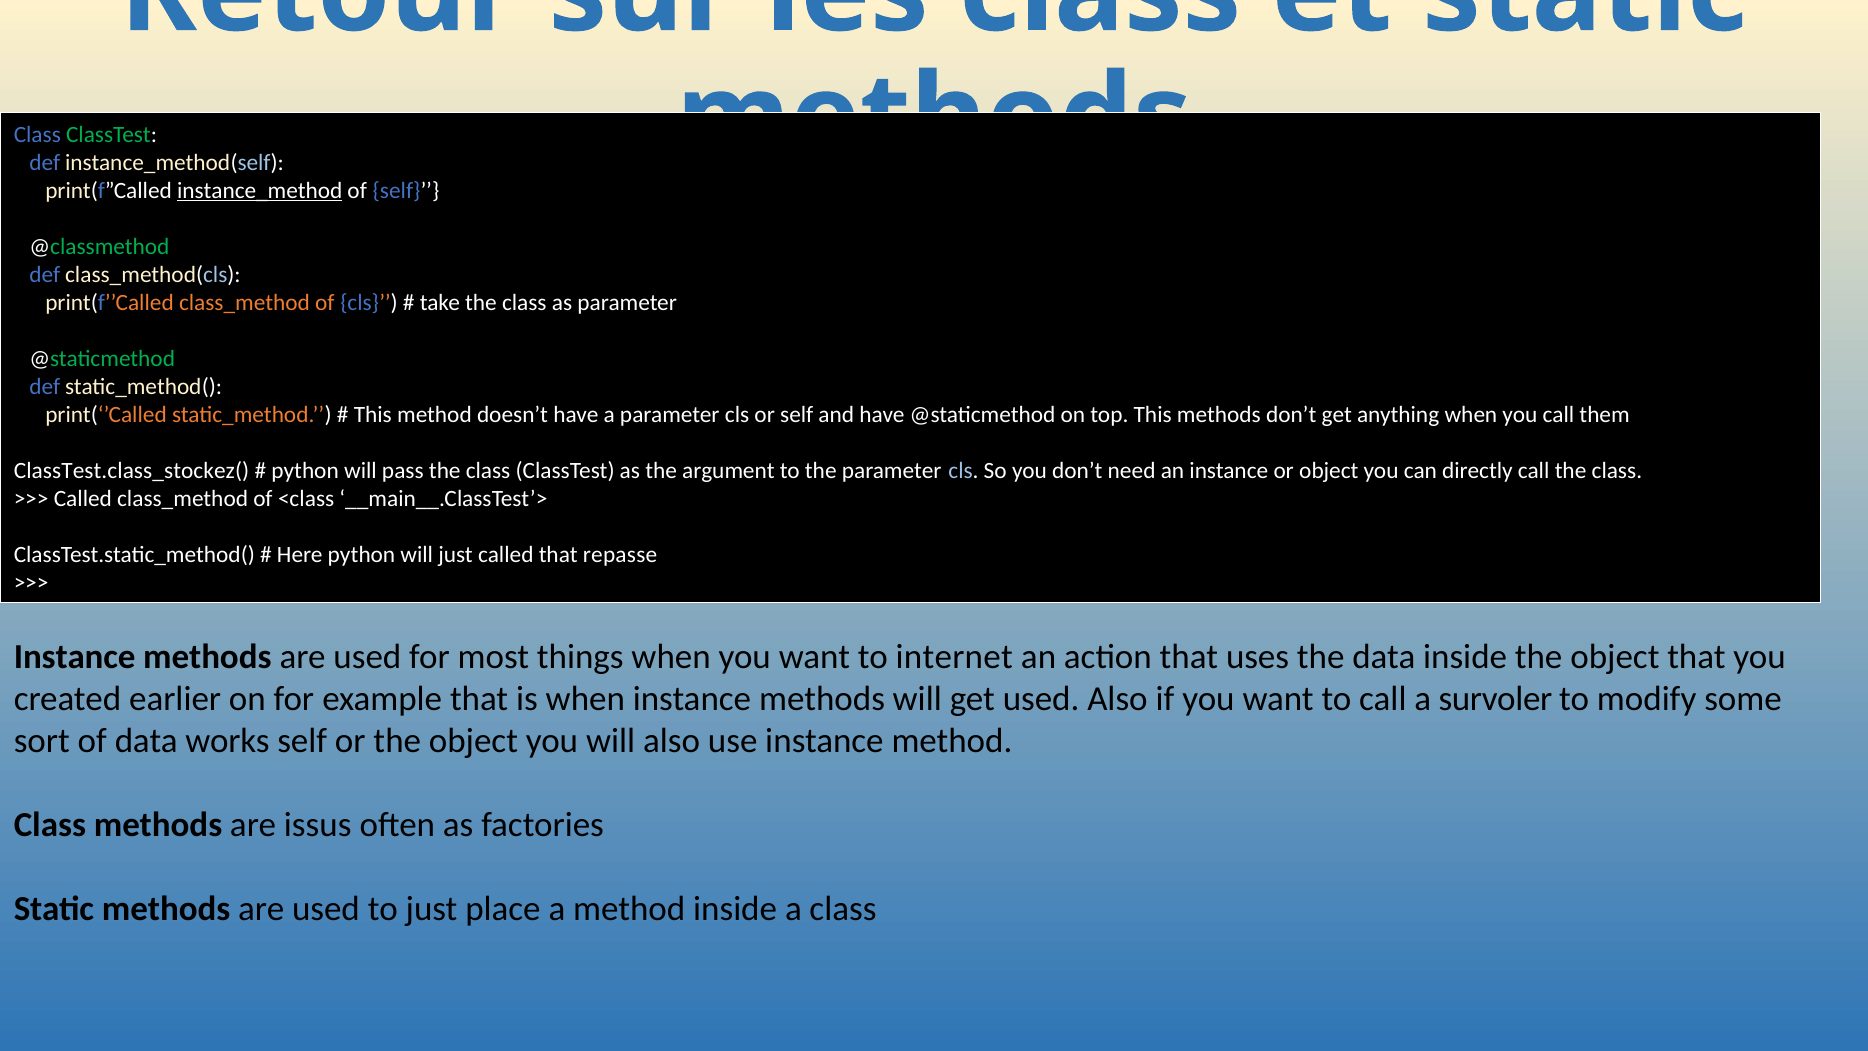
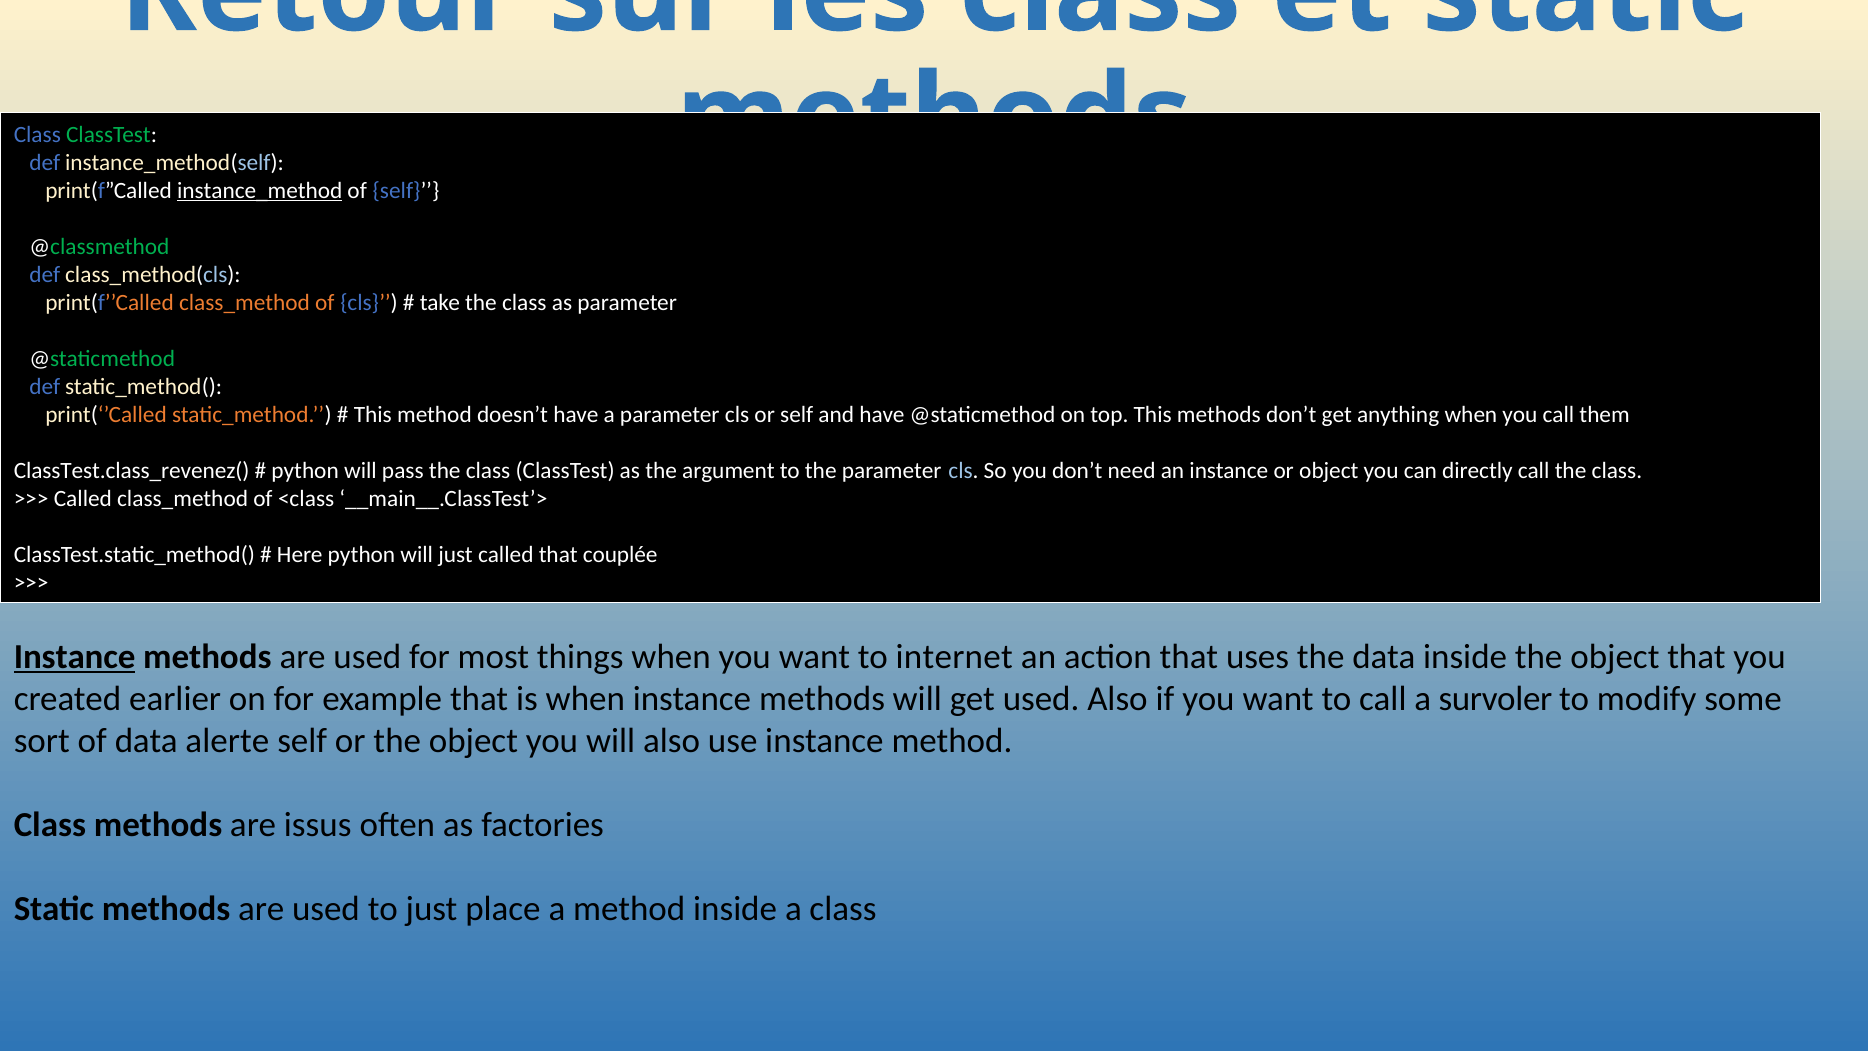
ClassTest.class_stockez(: ClassTest.class_stockez( -> ClassTest.class_revenez( (132, 471)
repasse: repasse -> couplée (620, 555)
Instance underline: none -> present (75, 657)
works: works -> alerte (227, 741)
